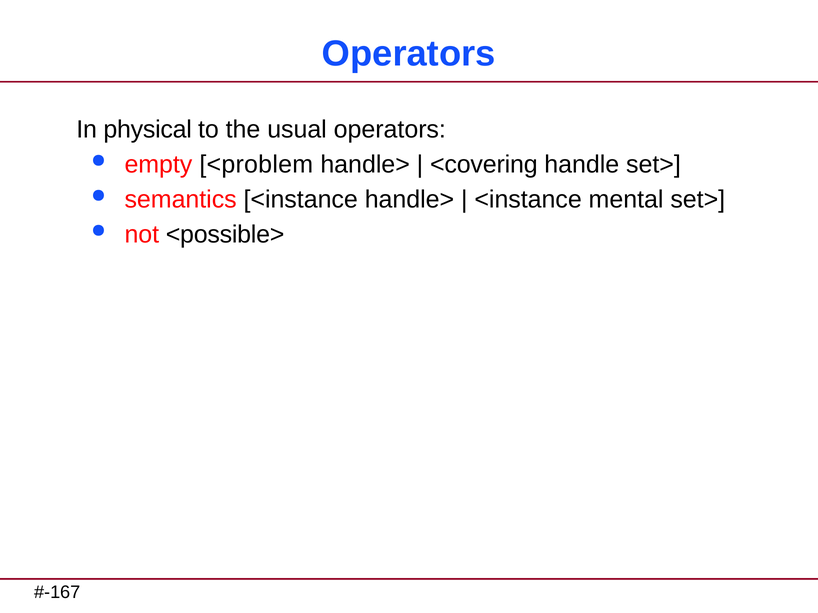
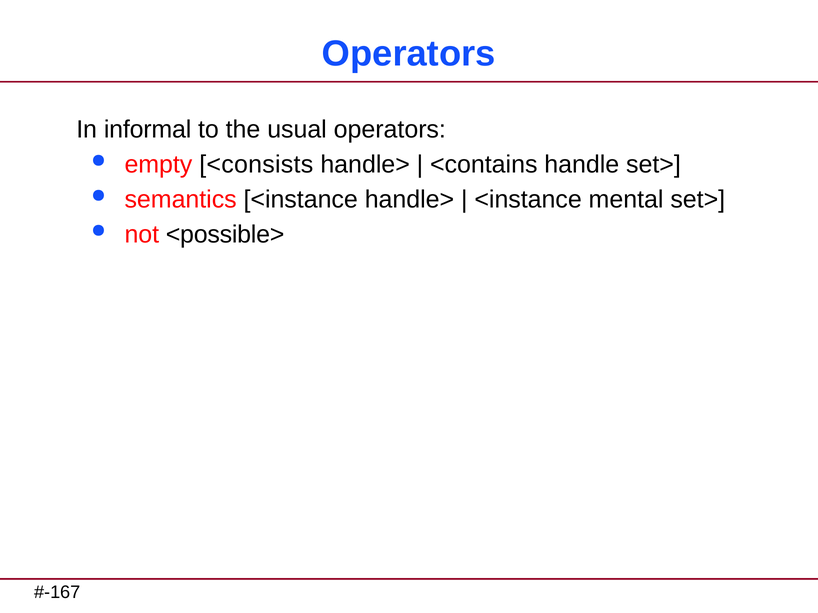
physical: physical -> informal (148, 130)
<problem: <problem -> <consists (256, 165)
<covering: <covering -> <contains (484, 165)
